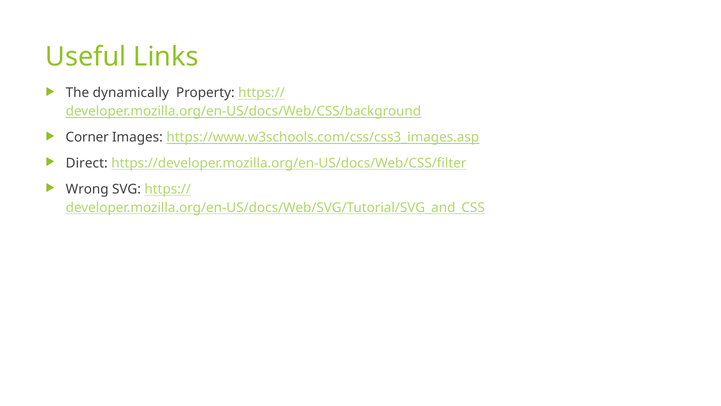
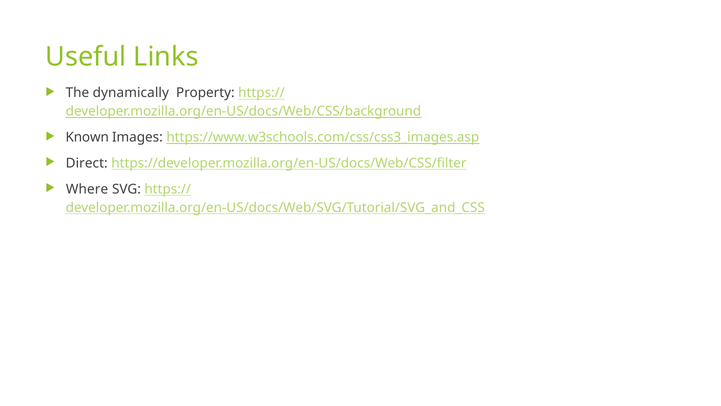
Corner: Corner -> Known (87, 137)
Wrong: Wrong -> Where (87, 189)
